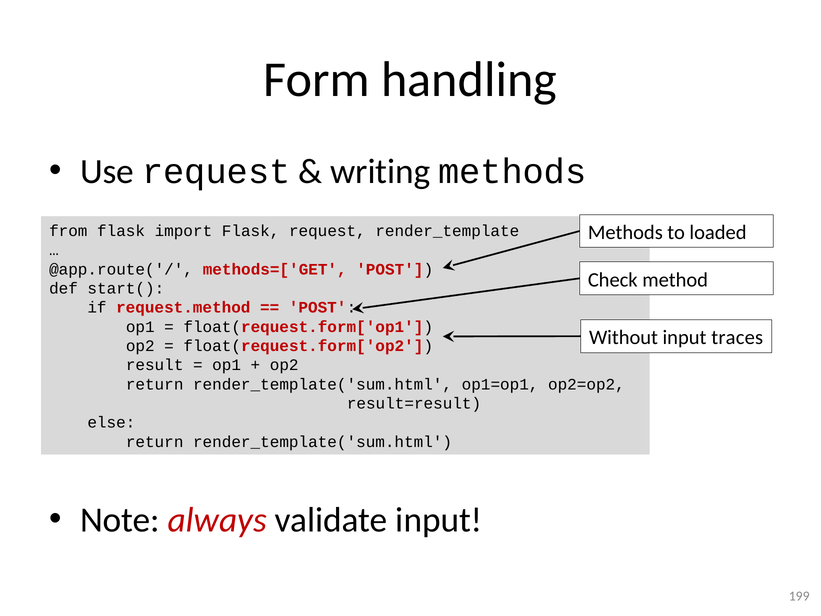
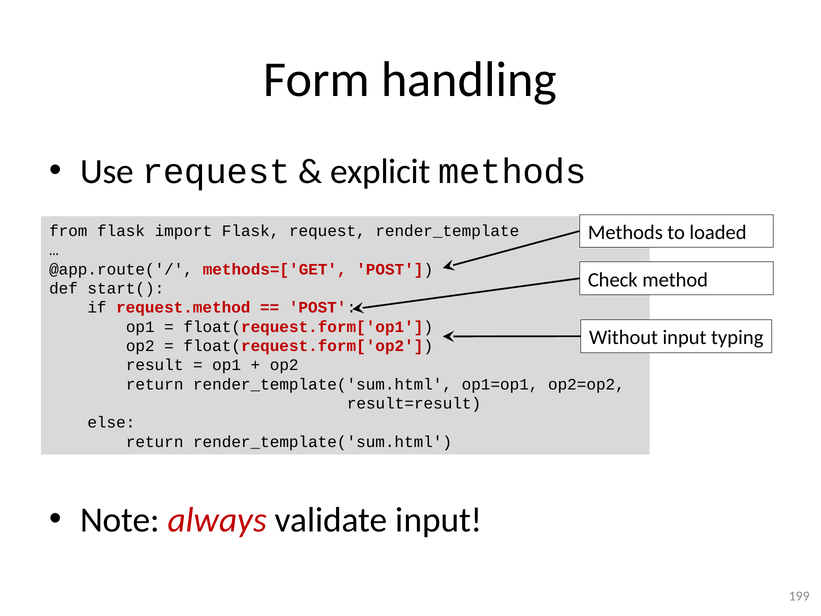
writing: writing -> explicit (380, 171)
traces: traces -> typing (737, 338)
